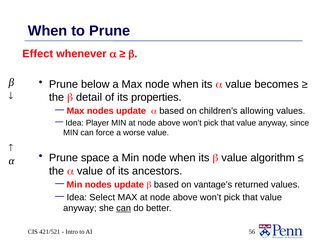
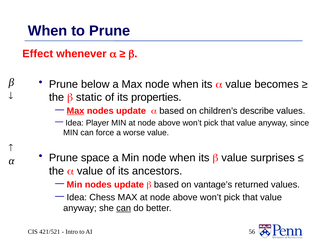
detail: detail -> static (89, 97)
Max underline: none -> present (76, 111)
allowing: allowing -> describe (257, 111)
algorithm: algorithm -> surprises (273, 158)
Select: Select -> Chess (102, 197)
